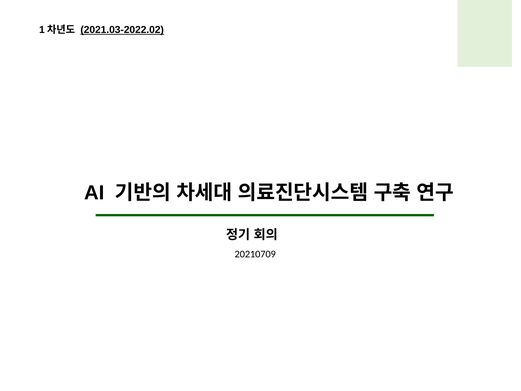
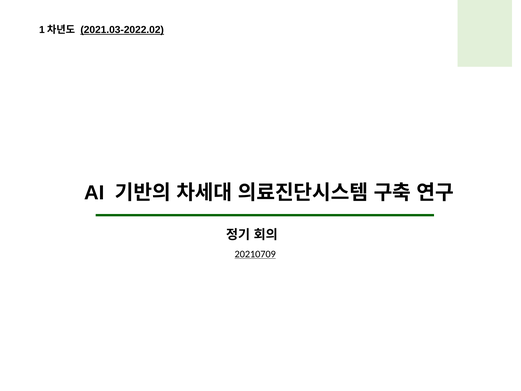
20210709 underline: none -> present (255, 254)
